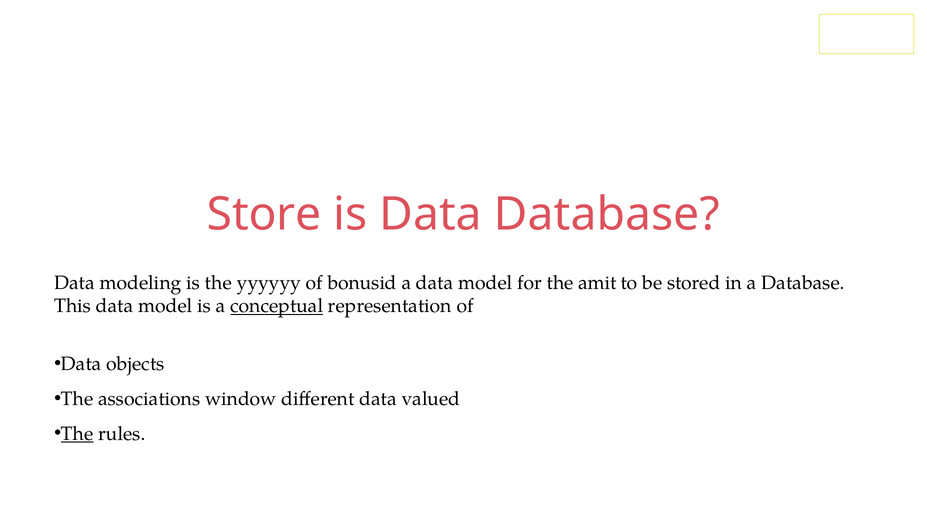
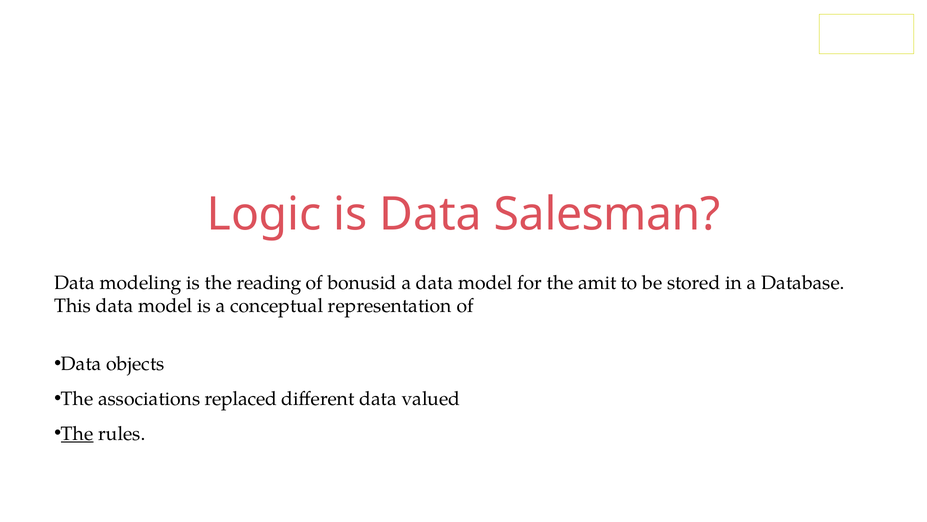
Store: Store -> Logic (264, 214)
Data Database: Database -> Salesman (607, 214)
yyyyyy: yyyyyy -> reading (269, 283)
conceptual underline: present -> none (277, 306)
window: window -> replaced (241, 398)
